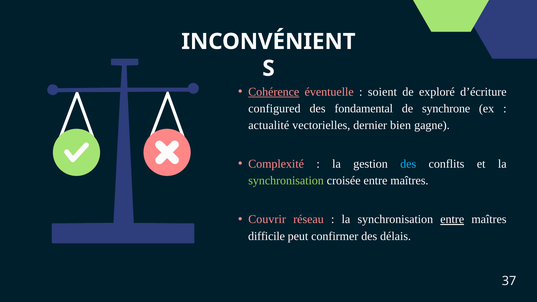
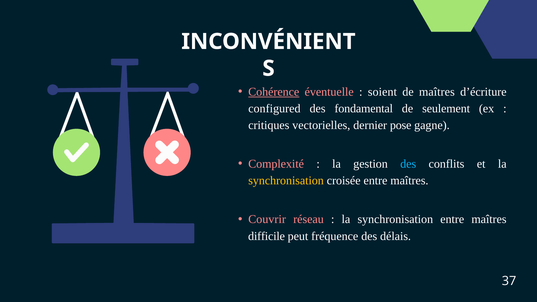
de exploré: exploré -> maîtres (437, 92)
synchrone: synchrone -> seulement (446, 109)
actualité: actualité -> critiques (269, 125)
bien: bien -> pose (401, 125)
synchronisation colour: light green -> yellow (286, 181)
entre underline: present -> none (452, 219)
confirmer: confirmer -> fréquence (335, 236)
